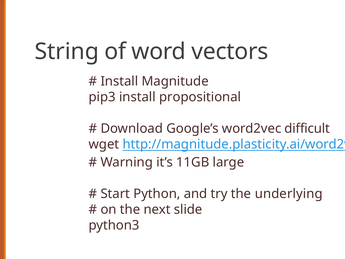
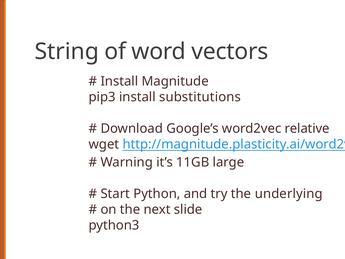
propositional: propositional -> substitutions (200, 97)
difficult: difficult -> relative (307, 128)
